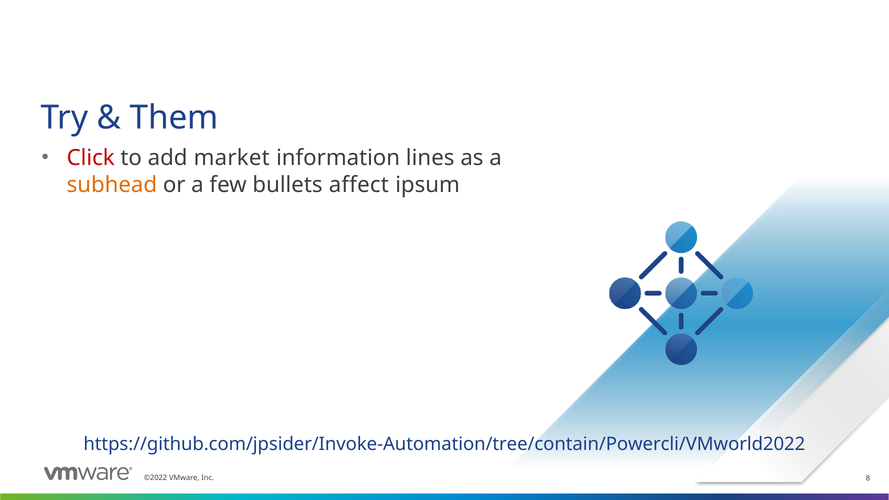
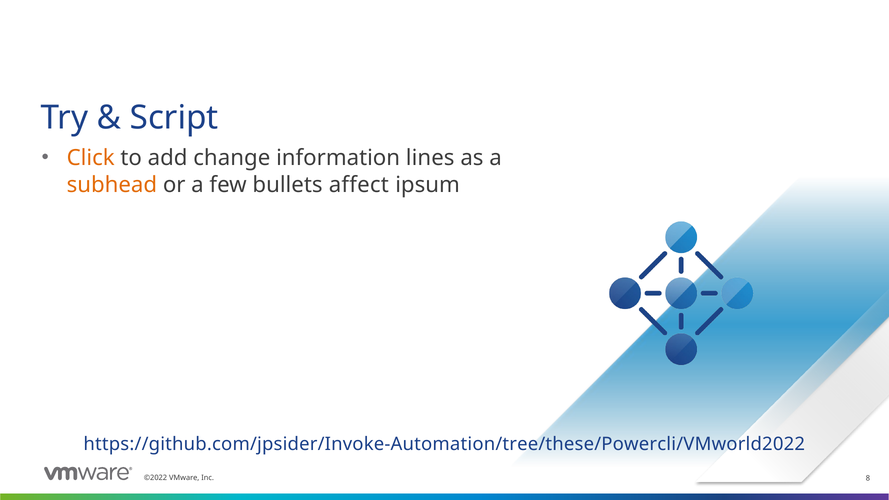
Them: Them -> Script (174, 118)
Click colour: red -> orange (91, 158)
market: market -> change (232, 158)
https://github.com/jpsider/Invoke-Automation/tree/contain/Powercli/VMworld2022: https://github.com/jpsider/Invoke-Automation/tree/contain/Powercli/VMworld2022 -> https://github.com/jpsider/Invoke-Automation/tree/these/Powercli/VMworld2022 (444, 444)
